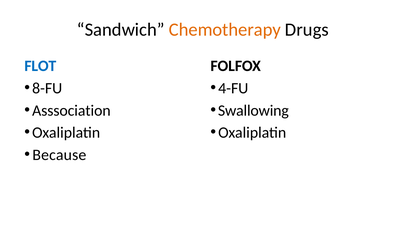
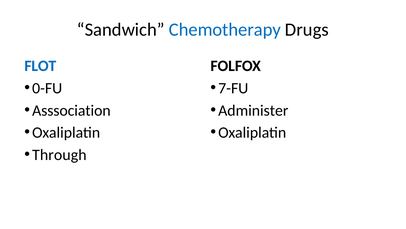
Chemotherapy colour: orange -> blue (225, 29)
8-FU: 8-FU -> 0-FU (47, 88)
4-FU: 4-FU -> 7-FU (233, 88)
Swallowing: Swallowing -> Administer (253, 110)
Because: Because -> Through (59, 154)
